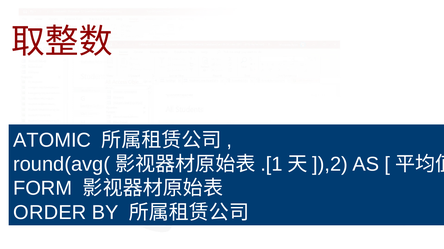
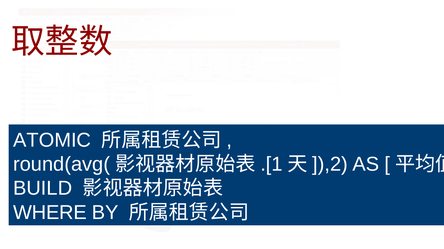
FORM: FORM -> BUILD (43, 188)
ORDER: ORDER -> WHERE (50, 212)
